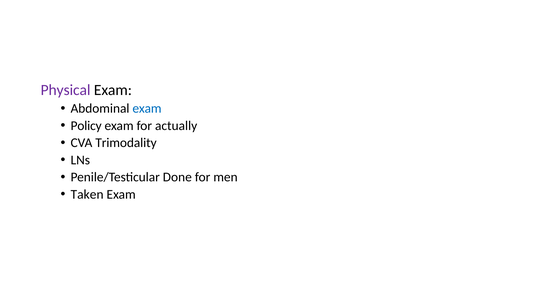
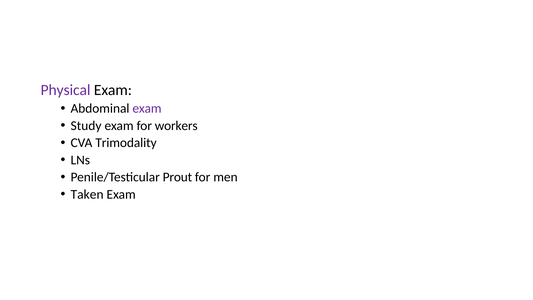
exam colour: blue -> purple (147, 108)
Policy: Policy -> Study (86, 126)
actually: actually -> workers (176, 126)
Done: Done -> Prout (177, 177)
